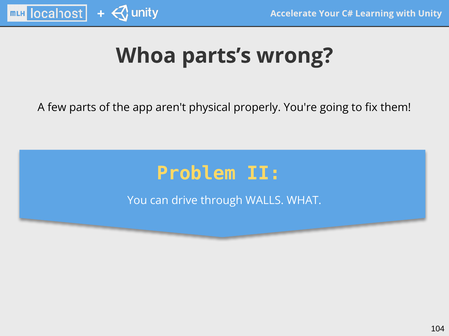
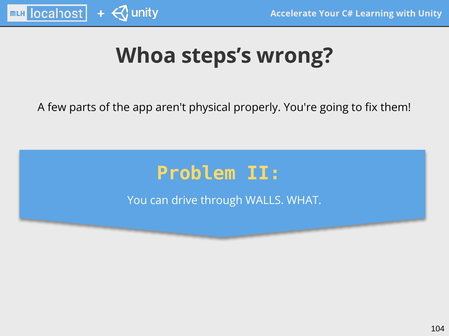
parts’s: parts’s -> steps’s (216, 56)
